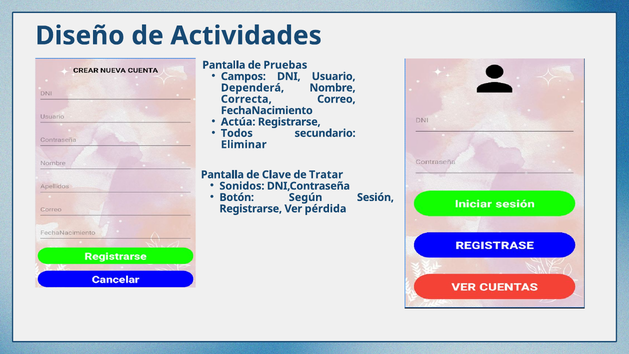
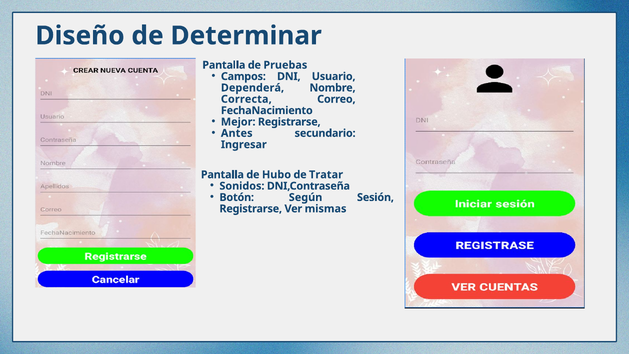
Actividades: Actividades -> Determinar (246, 36)
Actúa: Actúa -> Mejor (238, 122)
Todos: Todos -> Antes (237, 133)
Eliminar: Eliminar -> Ingresar (244, 145)
Clave: Clave -> Hubo (276, 175)
pérdida: pérdida -> mismas (326, 209)
